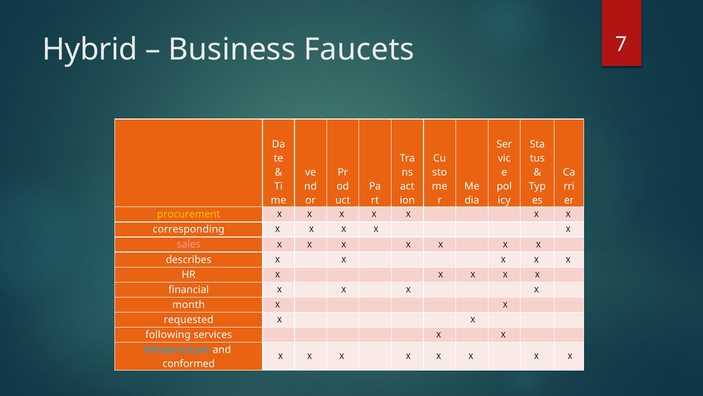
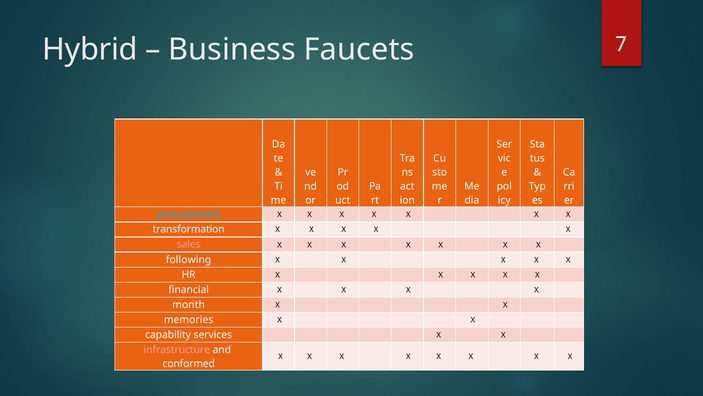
procurement colour: yellow -> light blue (189, 214)
corresponding: corresponding -> transformation (189, 229)
describes: describes -> following (189, 259)
requested: requested -> memories (189, 319)
following: following -> capability (168, 334)
infrastructure colour: light blue -> pink (177, 349)
